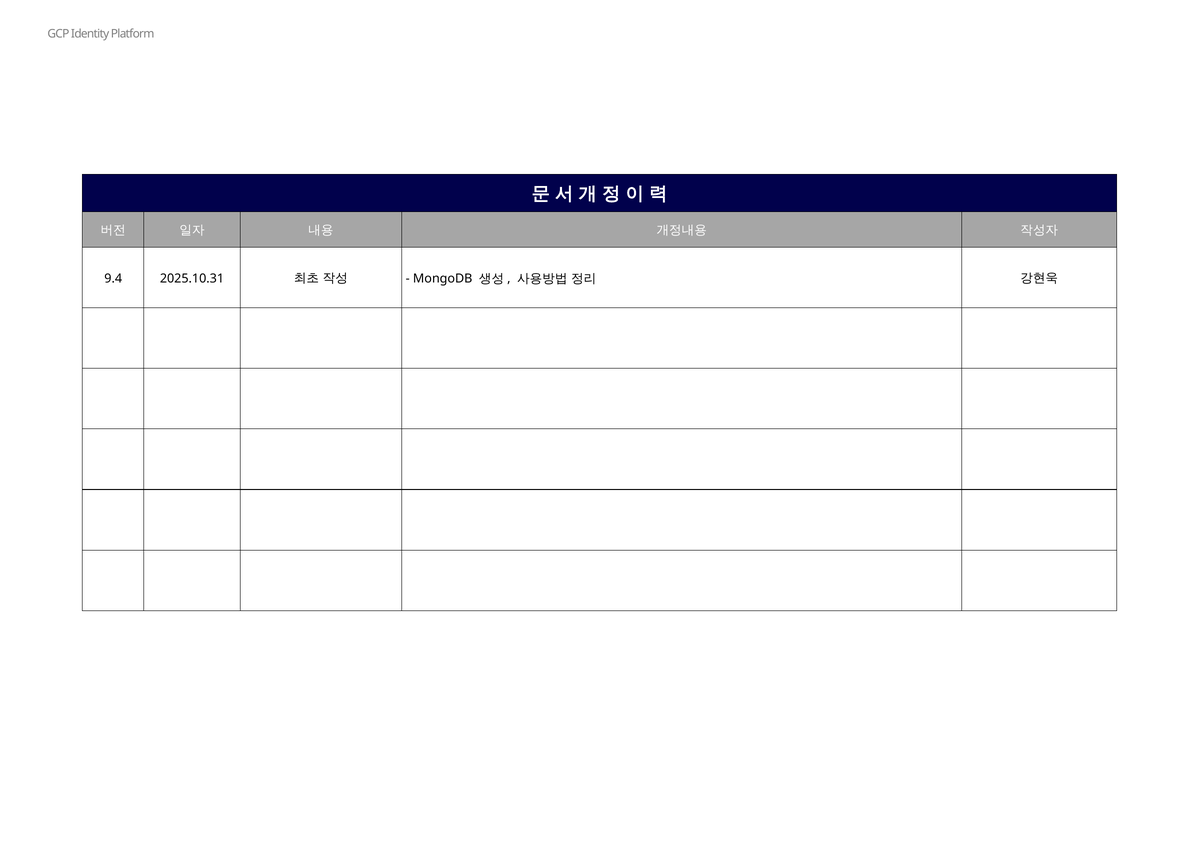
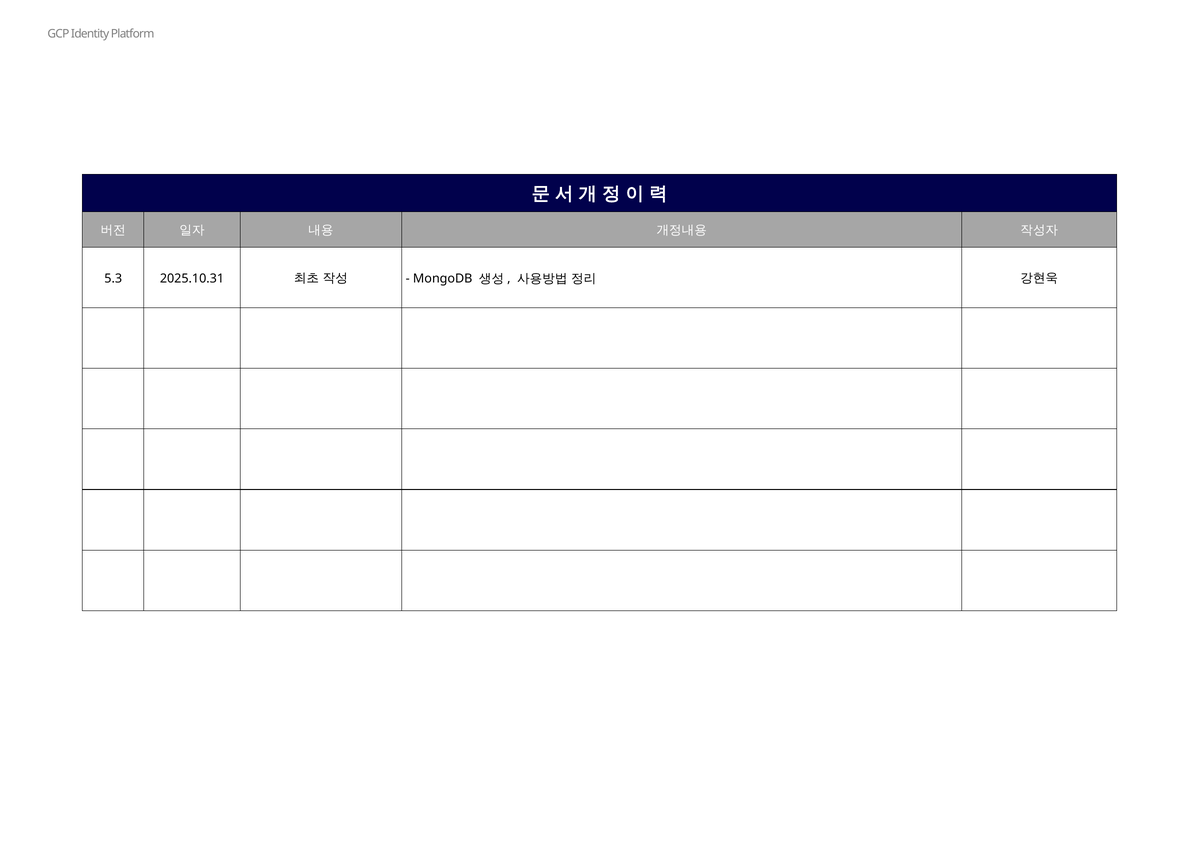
9.4: 9.4 -> 5.3 (113, 278)
